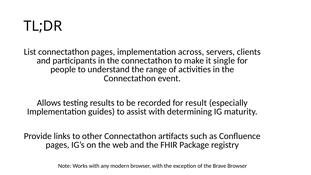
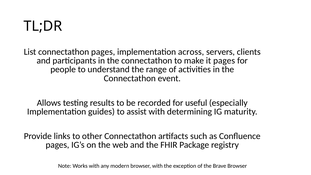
it single: single -> pages (224, 61)
result: result -> useful (196, 103)
